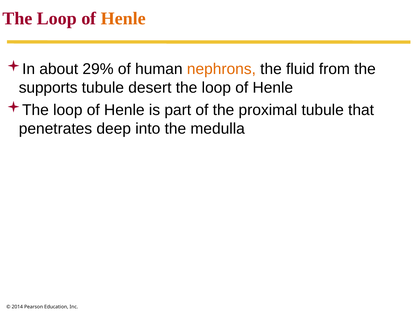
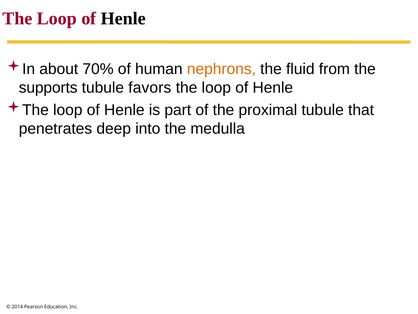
Henle colour: orange -> black (123, 19)
29%: 29% -> 70% (98, 69)
desert: desert -> favors (150, 88)
